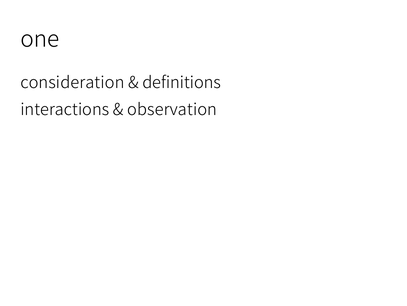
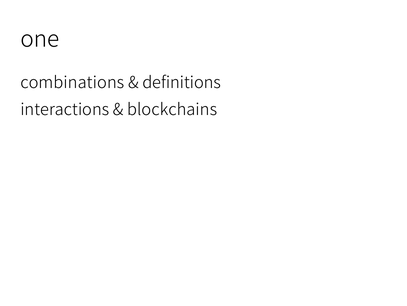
consideration: consideration -> combinations (72, 82)
observation: observation -> blockchains (172, 109)
